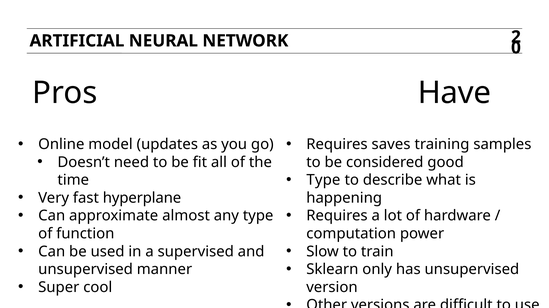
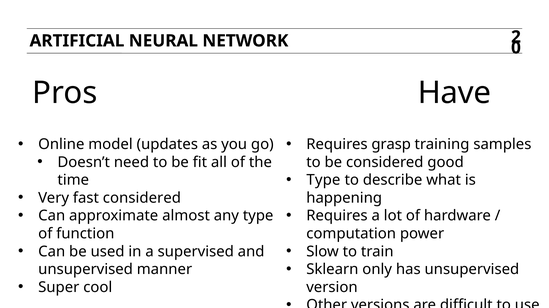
saves: saves -> grasp (391, 144)
fast hyperplane: hyperplane -> considered (142, 198)
